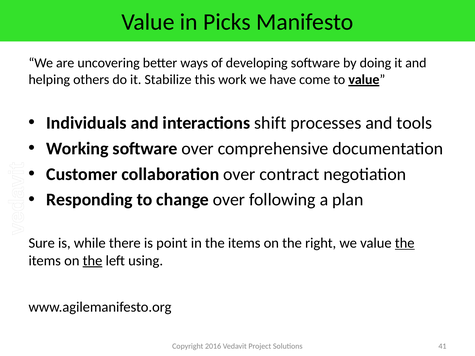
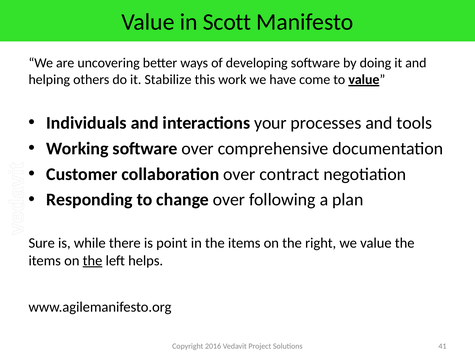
Picks: Picks -> Scott (227, 22)
shift: shift -> your (270, 123)
the underline: present -> none (405, 243)
using: using -> helps (146, 261)
